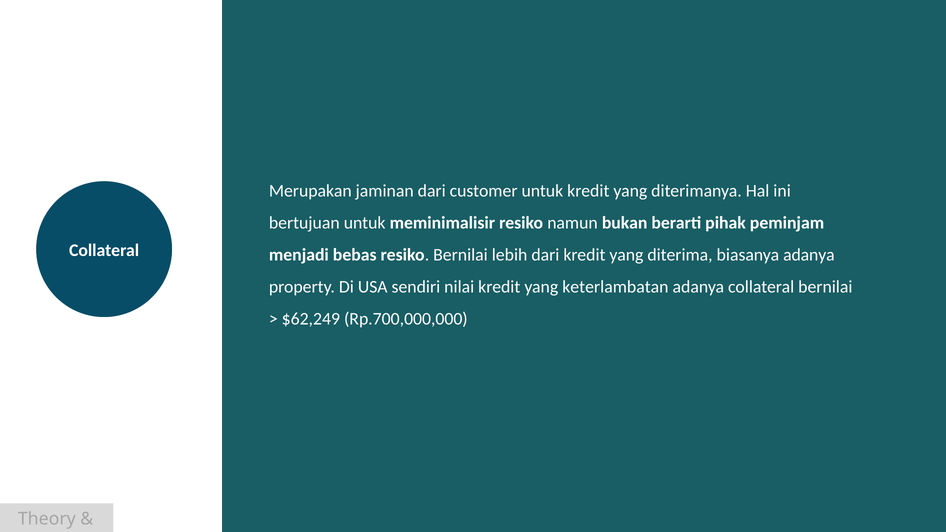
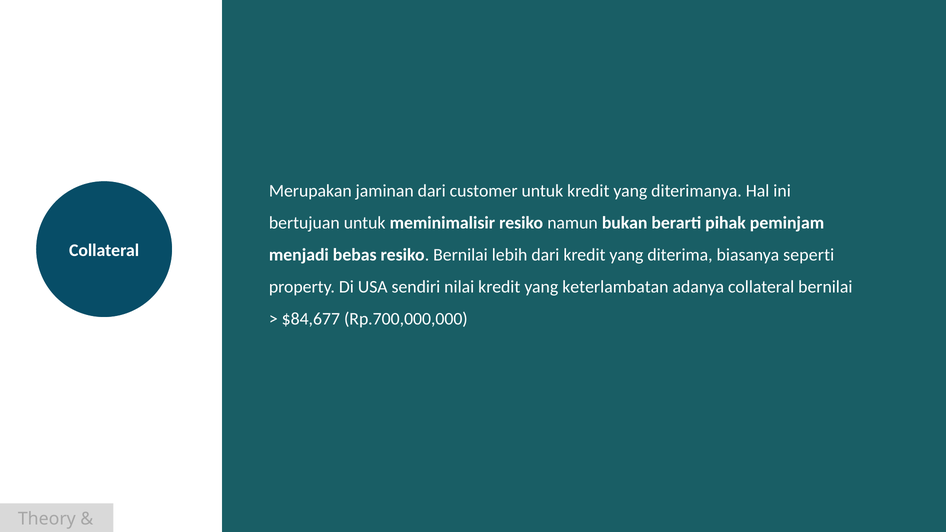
biasanya adanya: adanya -> seperti (809, 255)
$62,249: $62,249 -> $84,677 (311, 319)
